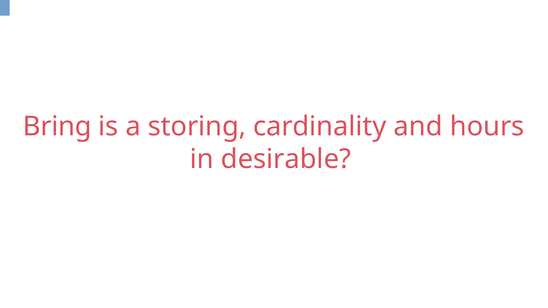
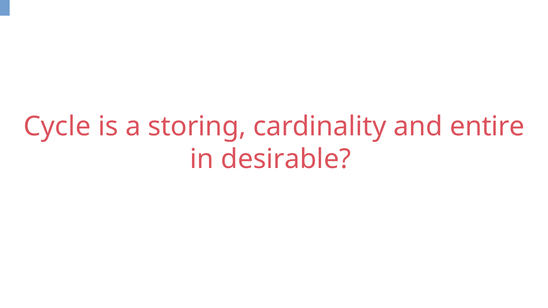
Bring: Bring -> Cycle (57, 127)
hours: hours -> entire (487, 127)
